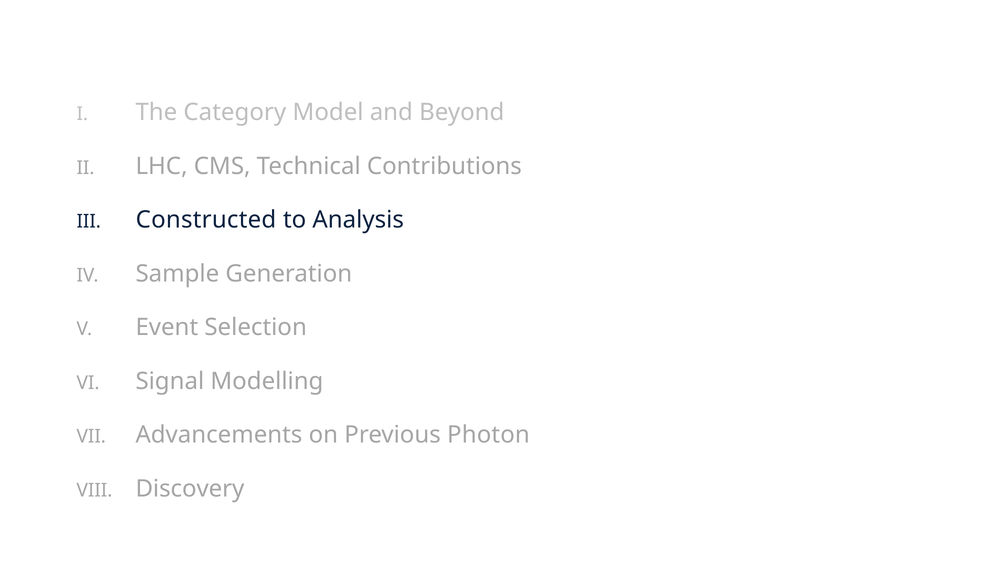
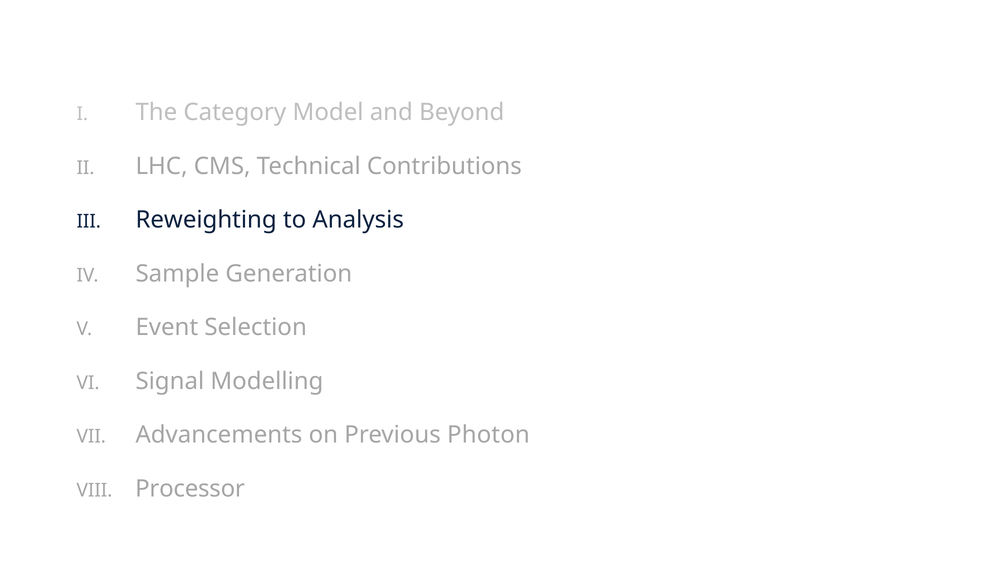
Constructed: Constructed -> Reweighting (206, 220)
Discovery: Discovery -> Processor (190, 488)
